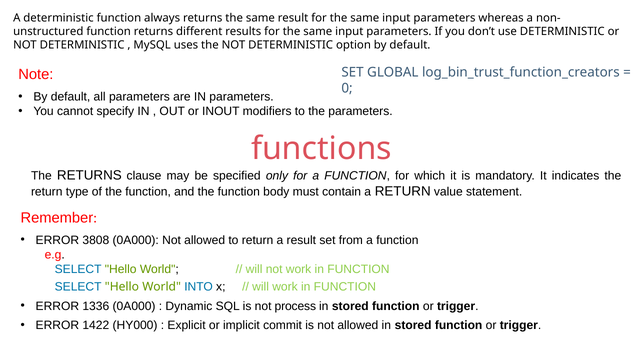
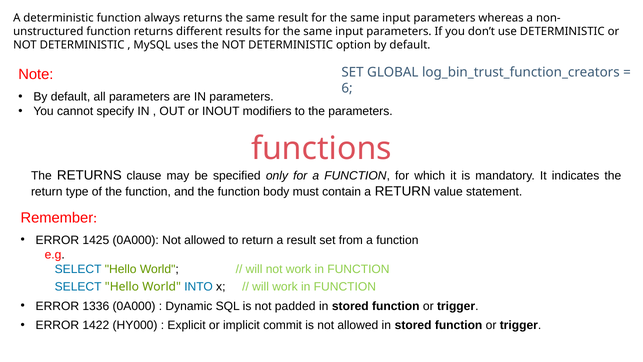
0: 0 -> 6 (347, 88)
3808: 3808 -> 1425 (96, 240)
process: process -> padded (295, 306)
